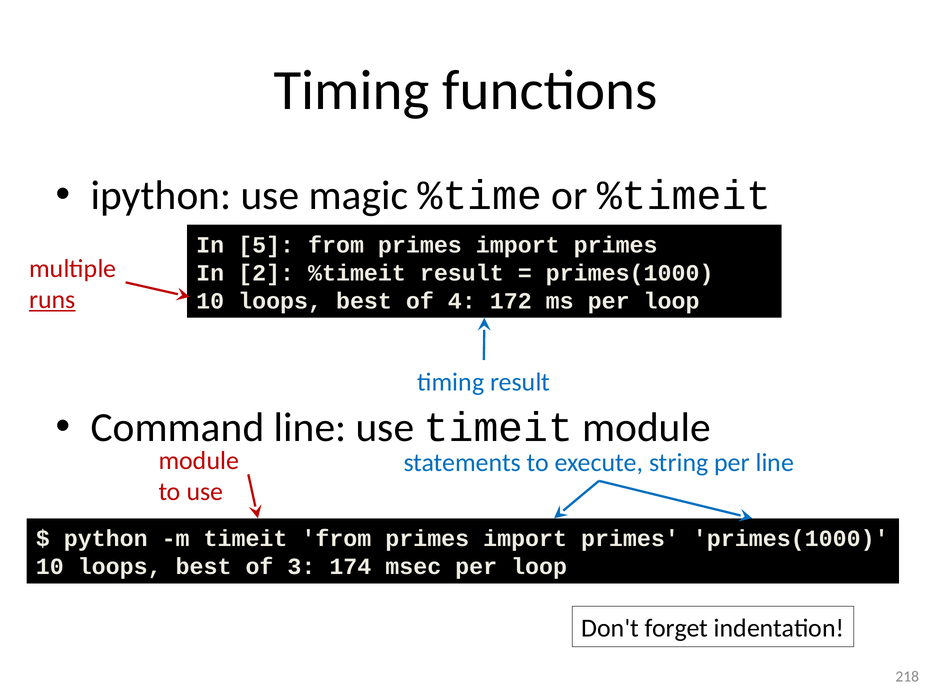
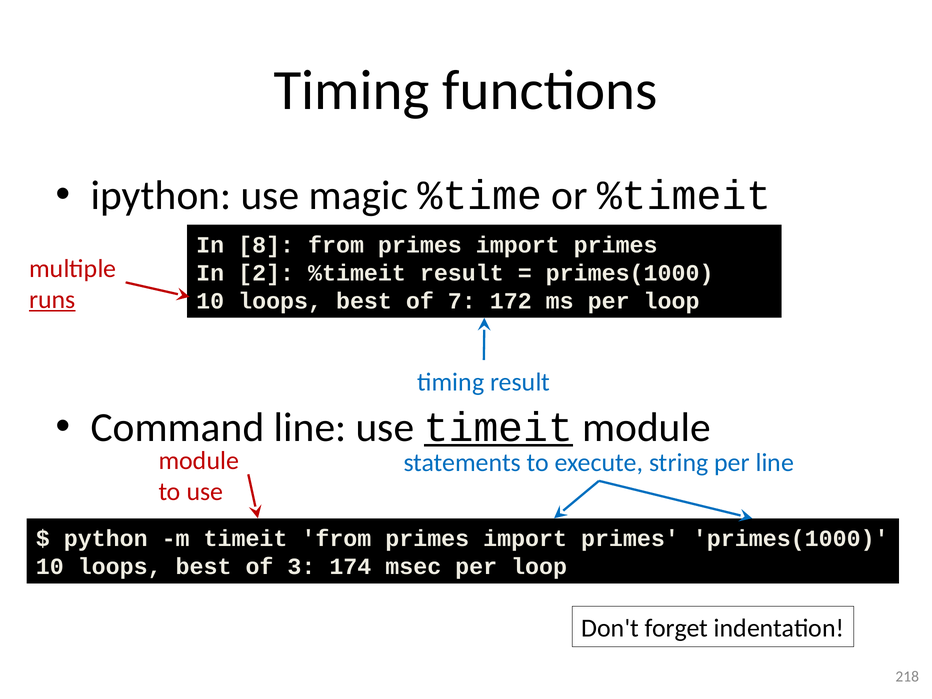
5: 5 -> 8 (266, 245)
4: 4 -> 7 (462, 301)
timeit underline: none -> present (498, 428)
